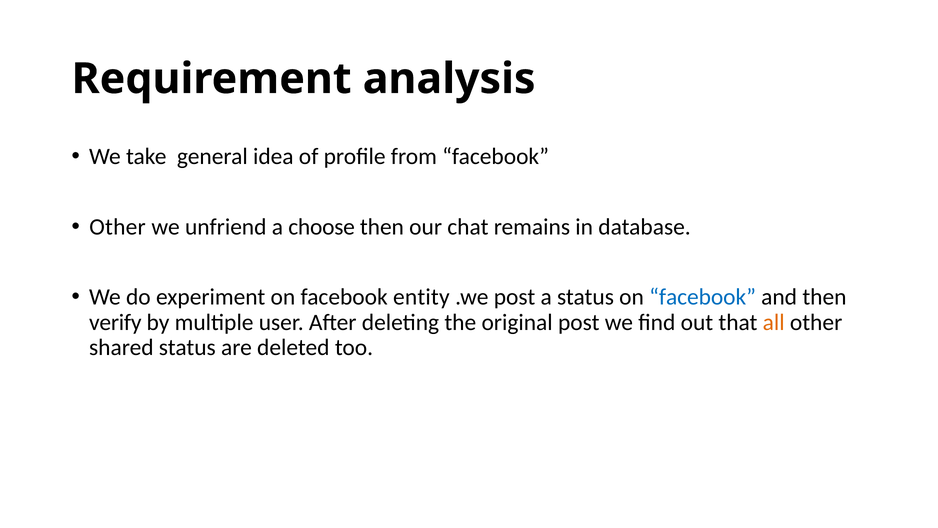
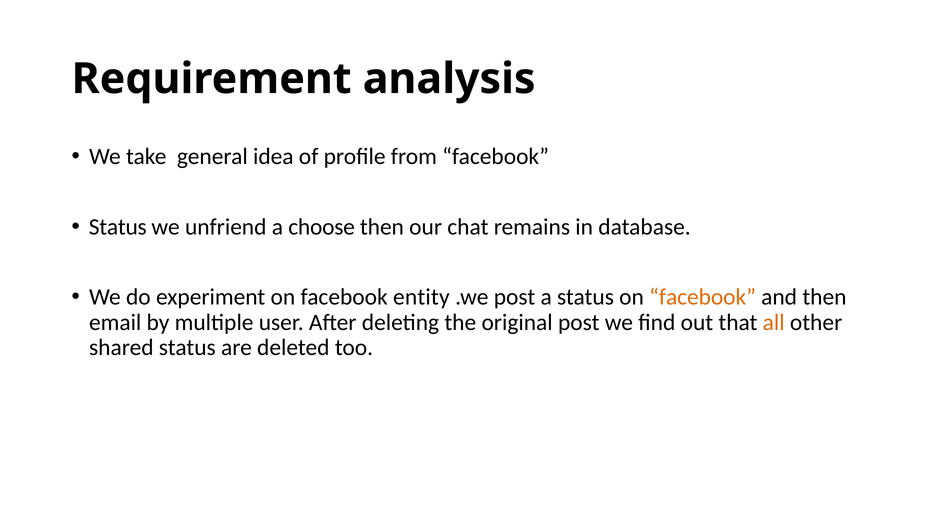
Other: Other -> Status (118, 227)
facebook colour: blue -> orange (703, 297)
verify: verify -> email (115, 322)
